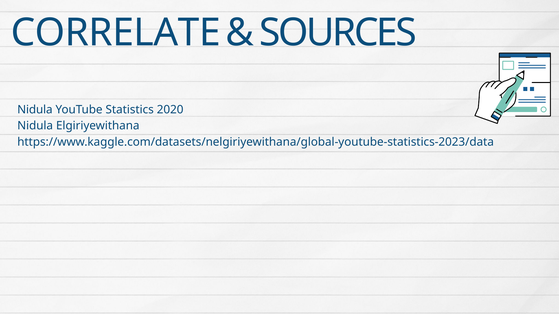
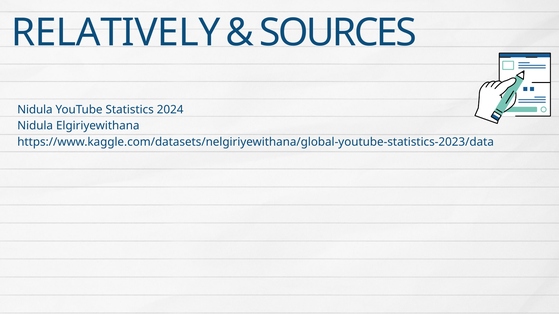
CORRELATE: CORRELATE -> RELATIVELY (116, 33)
2020: 2020 -> 2024 (170, 110)
